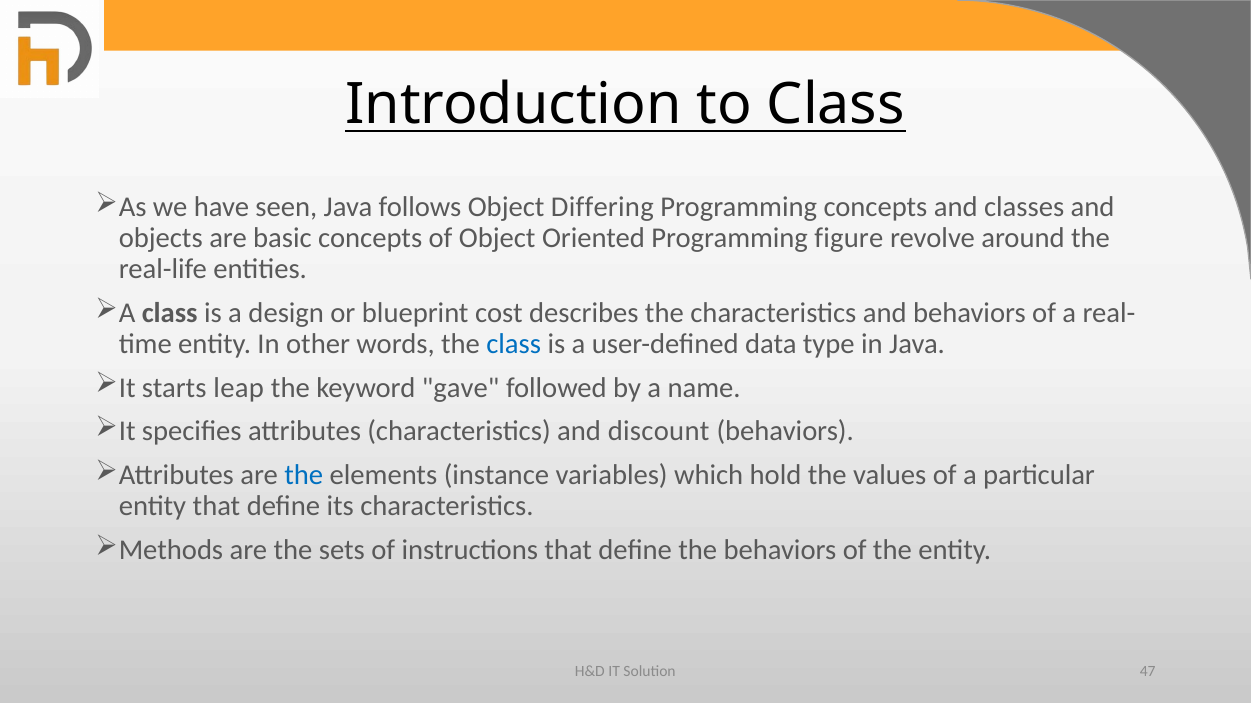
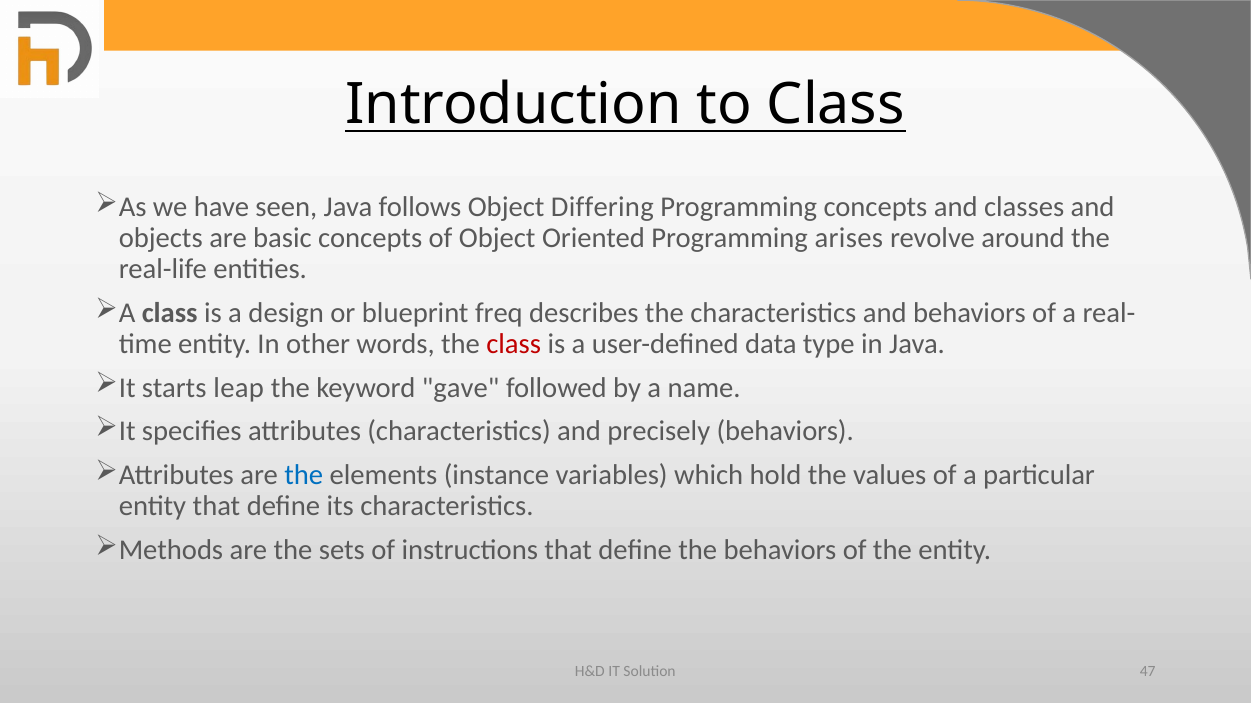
figure: figure -> arises (849, 238)
cost: cost -> freq (499, 313)
class colour: blue -> red (514, 344)
discount: discount -> precisely (659, 432)
